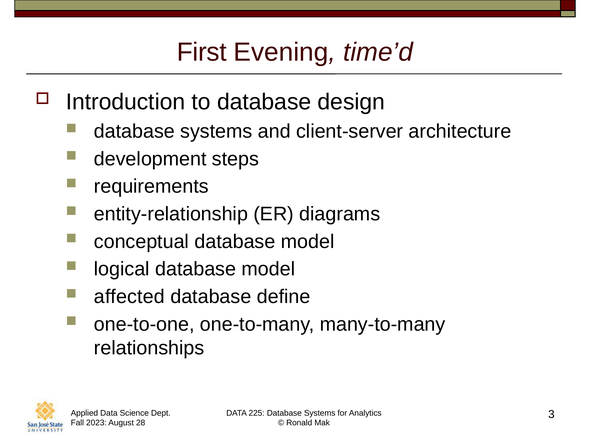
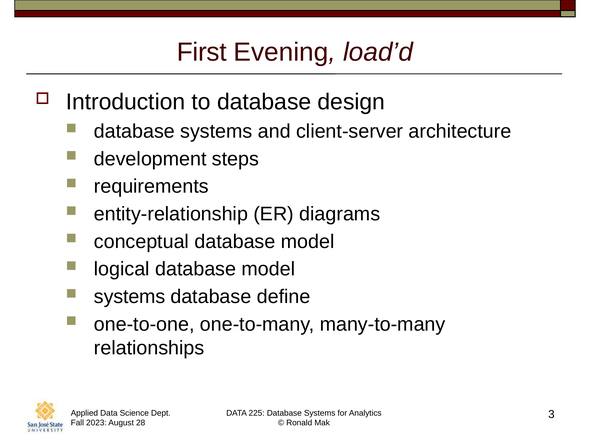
time’d: time’d -> load’d (378, 52)
affected: affected -> systems (130, 296)
